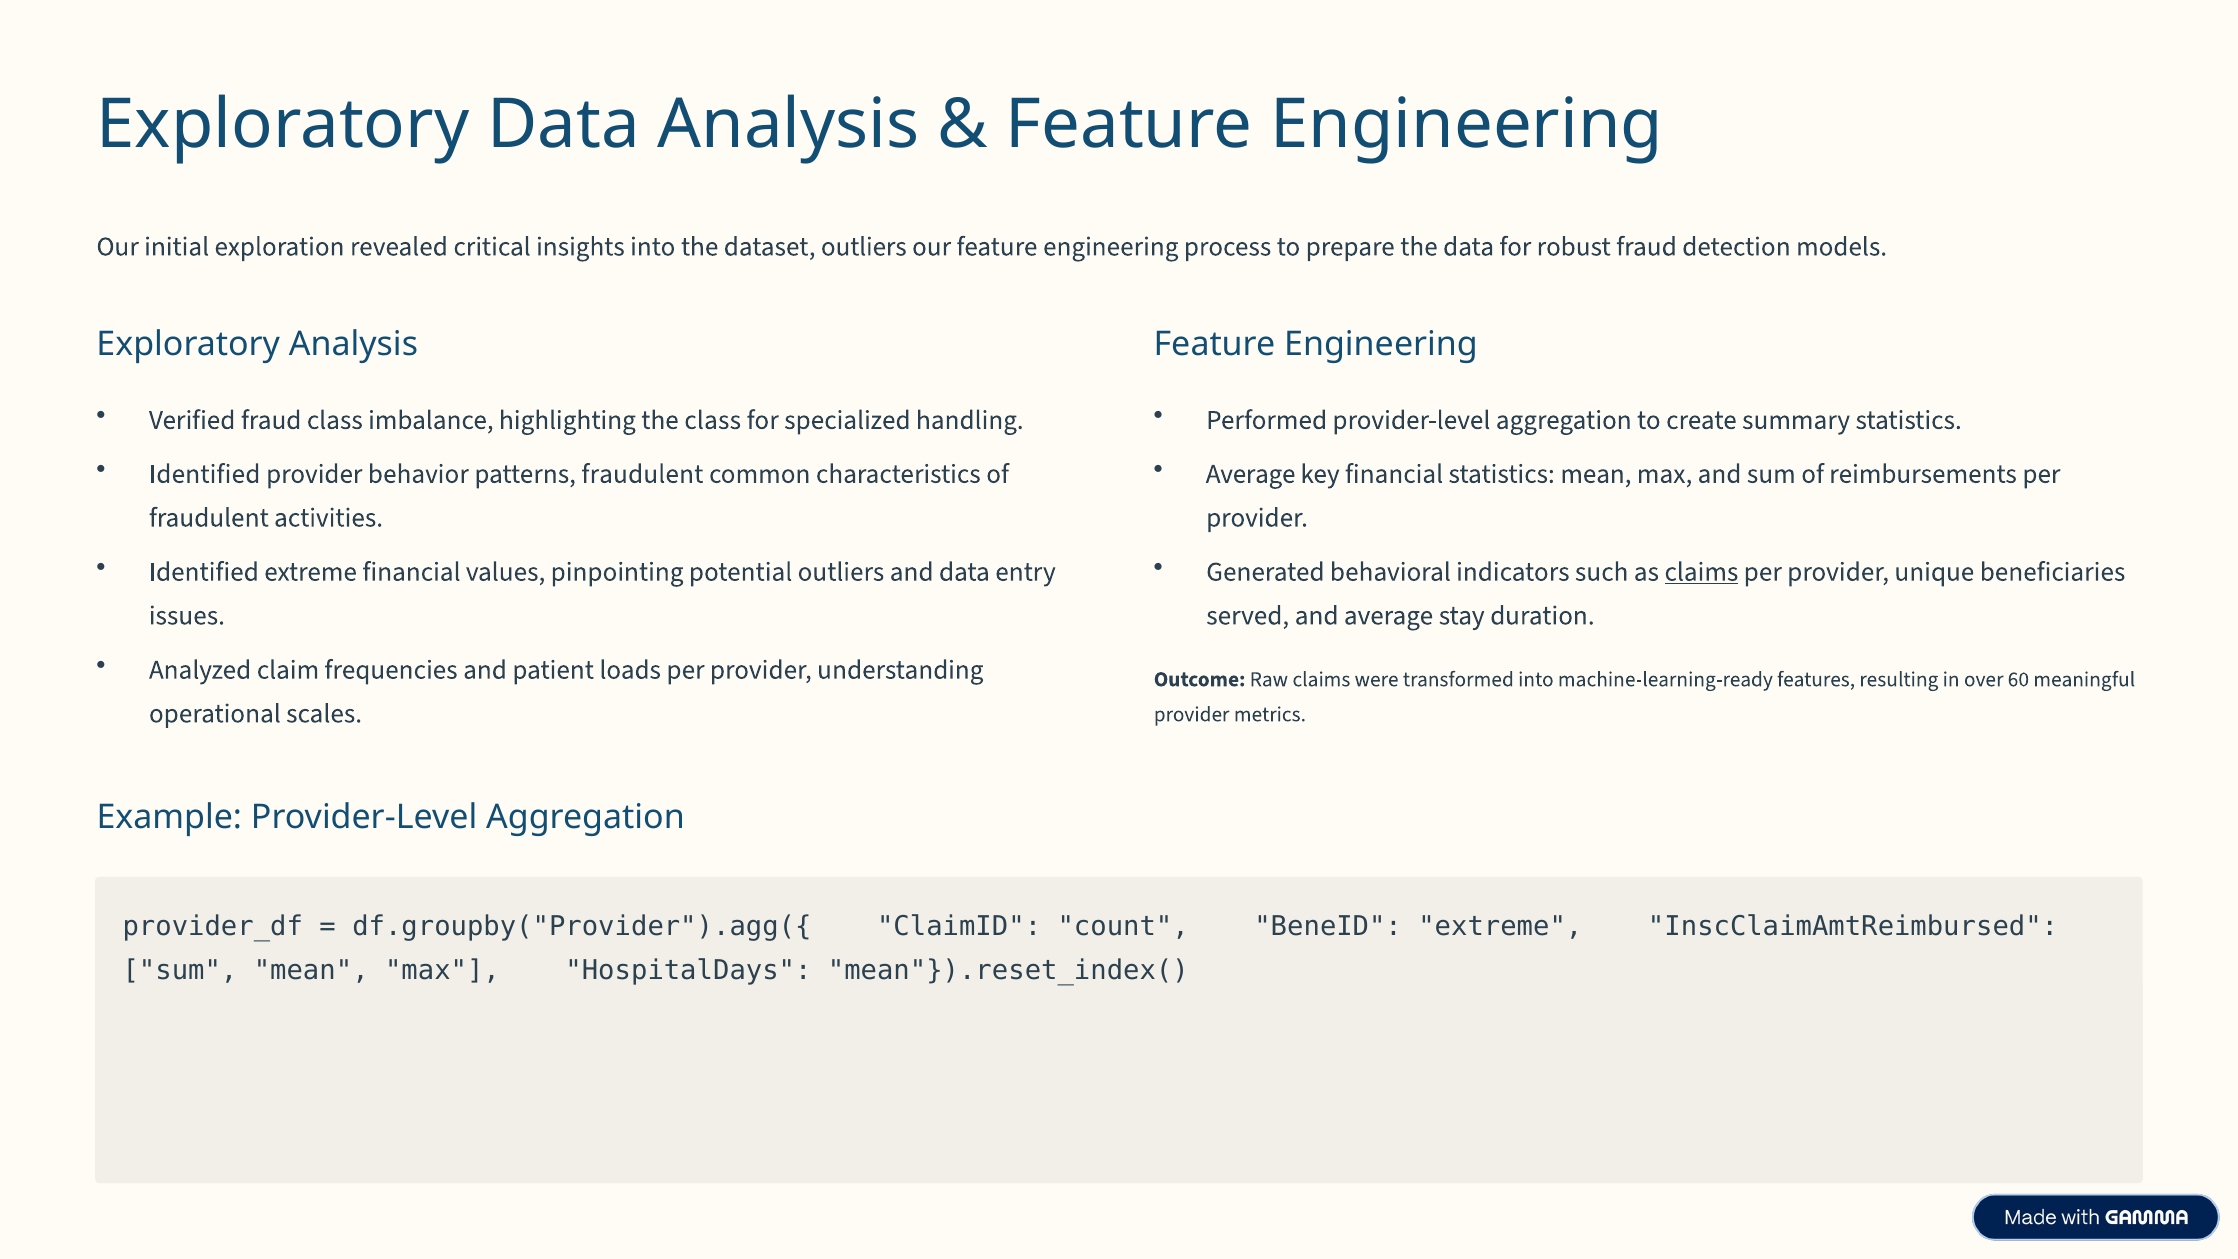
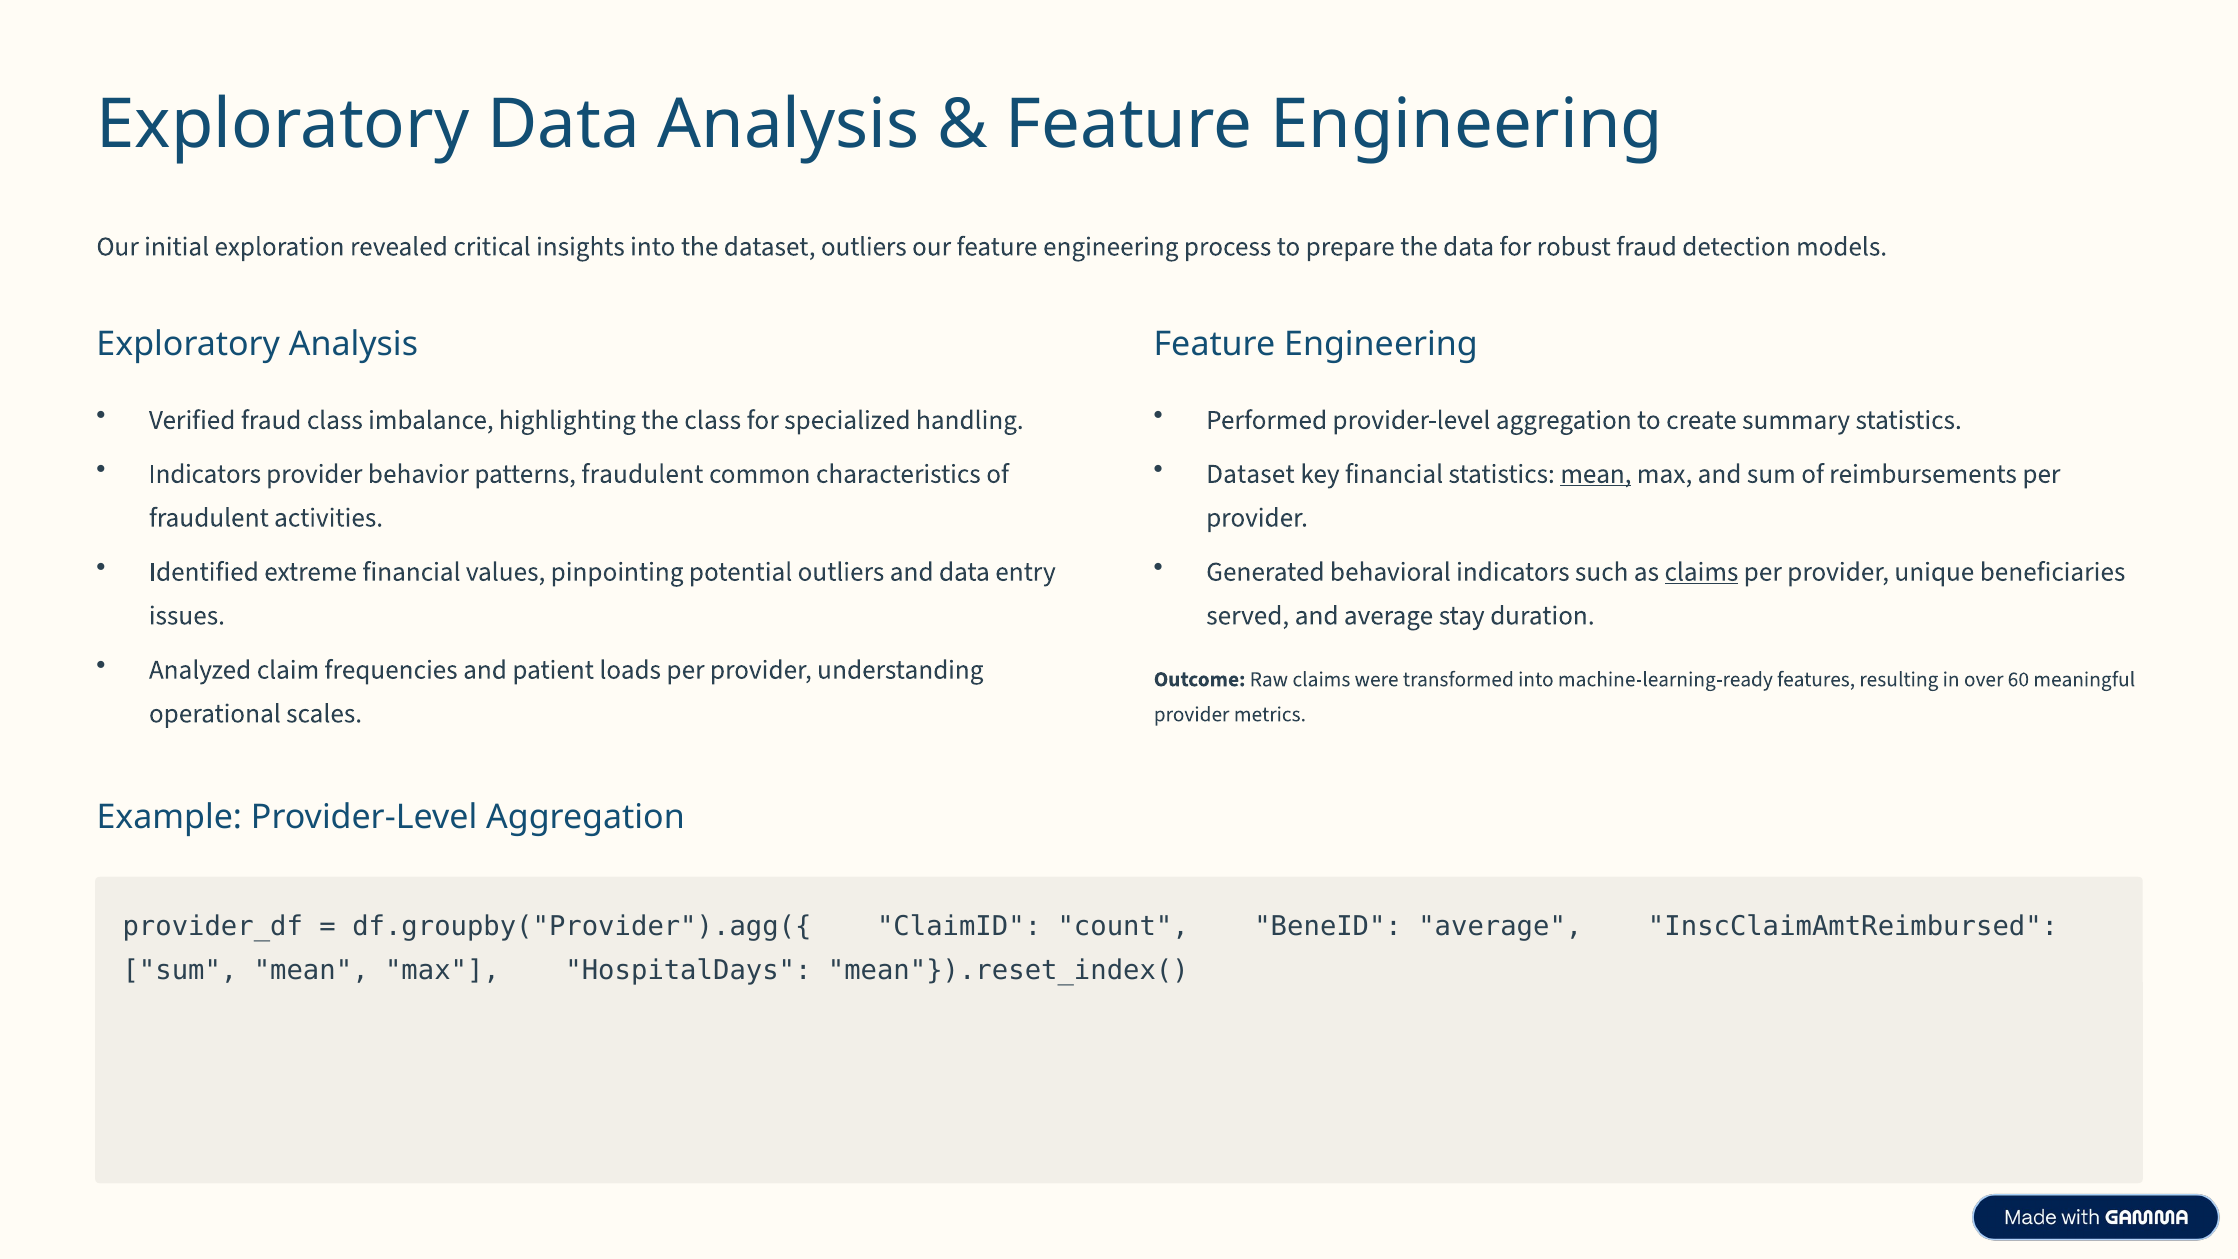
Identified: Identified -> Indicators (205, 474)
Average: Average -> Dataset (1250, 474)
mean underline: none -> present (1596, 474)
BeneID extreme: extreme -> average (1500, 927)
